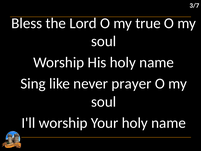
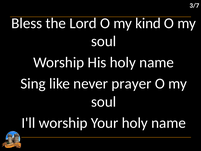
true: true -> kind (148, 23)
